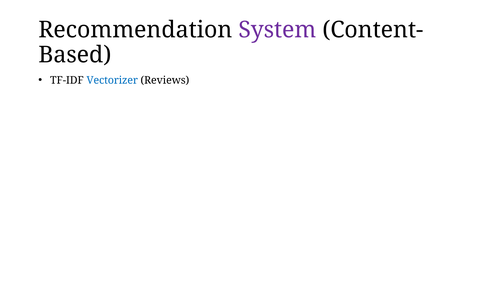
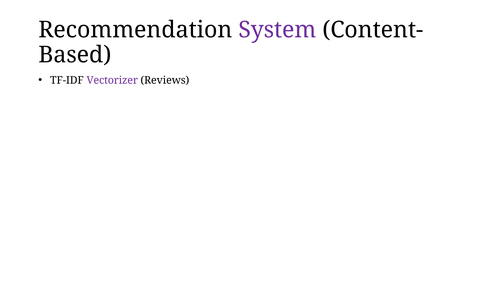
Vectorizer colour: blue -> purple (112, 80)
